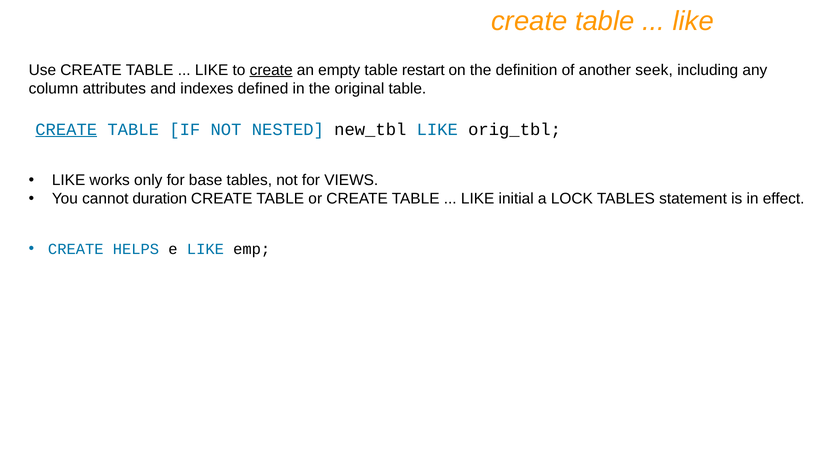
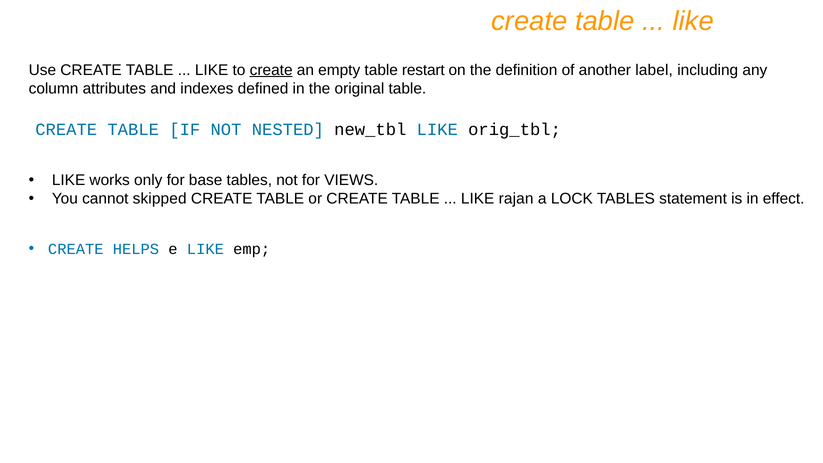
seek: seek -> label (654, 70)
CREATE underline: present -> none (66, 129)
duration: duration -> skipped (160, 199)
initial: initial -> rajan (516, 199)
